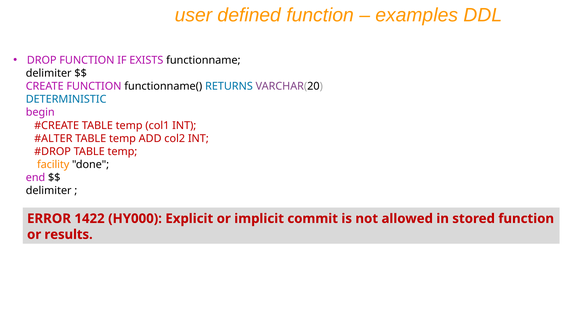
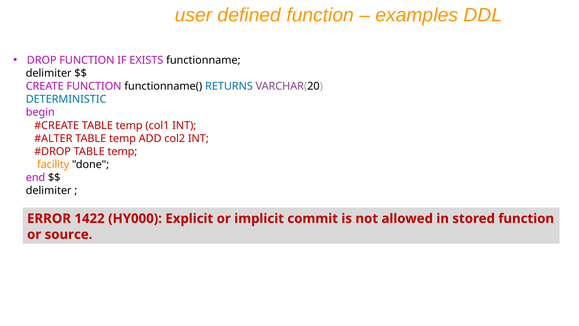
results: results -> source (68, 234)
